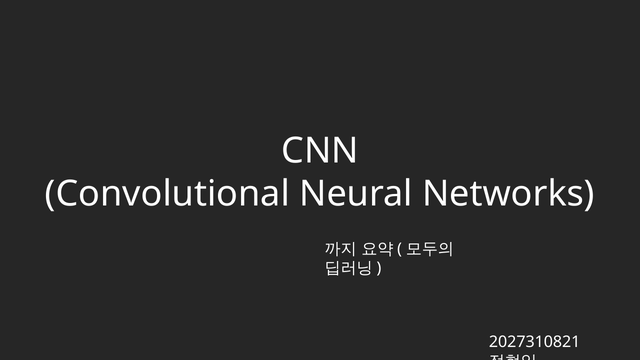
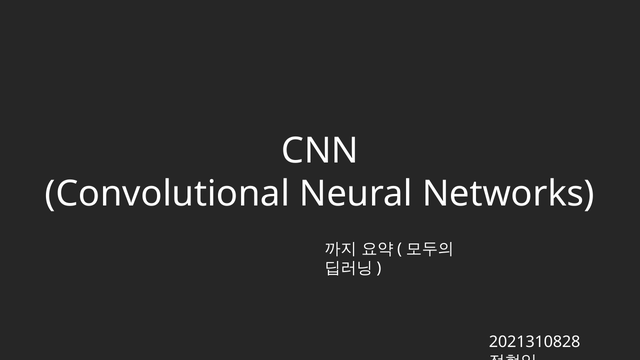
2027310821: 2027310821 -> 2021310828 (535, 342)
